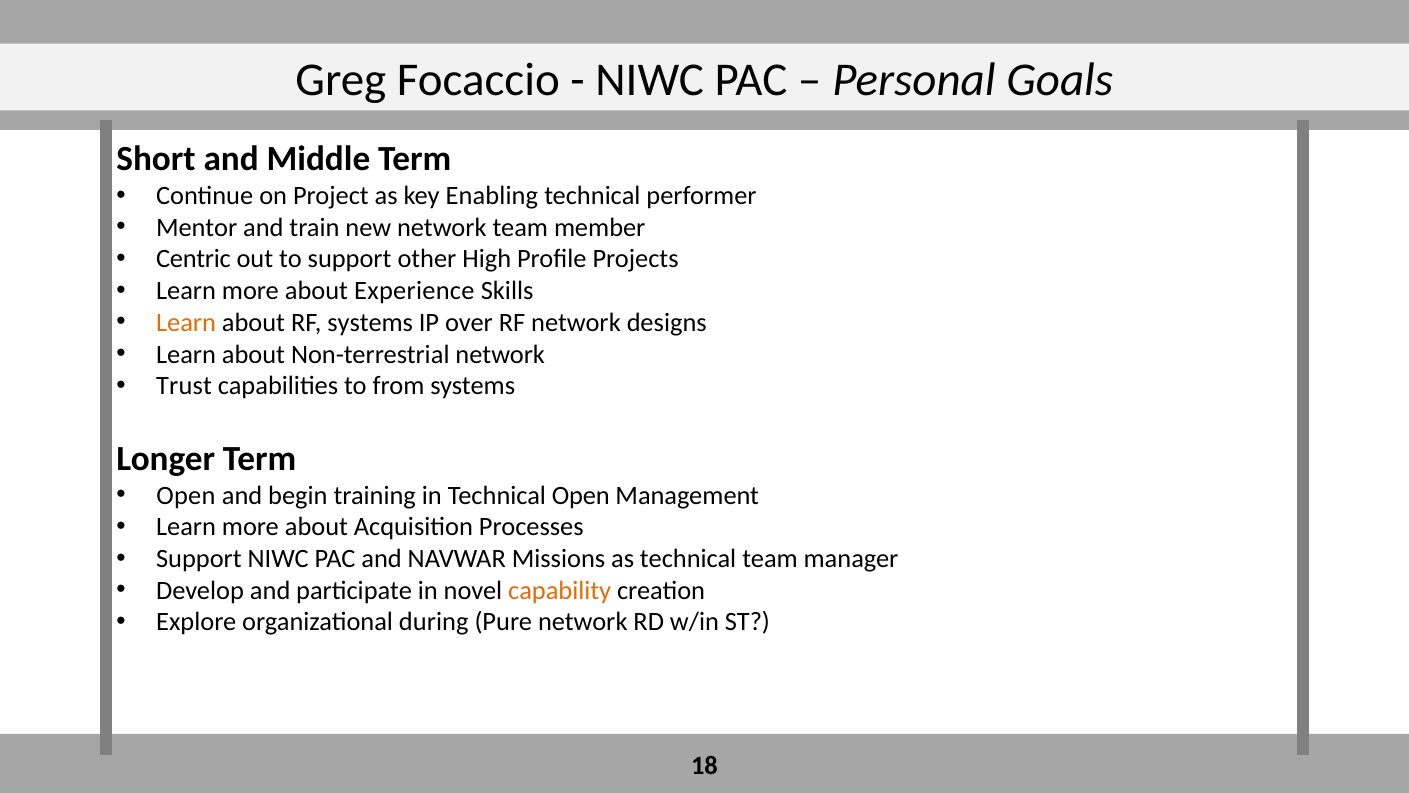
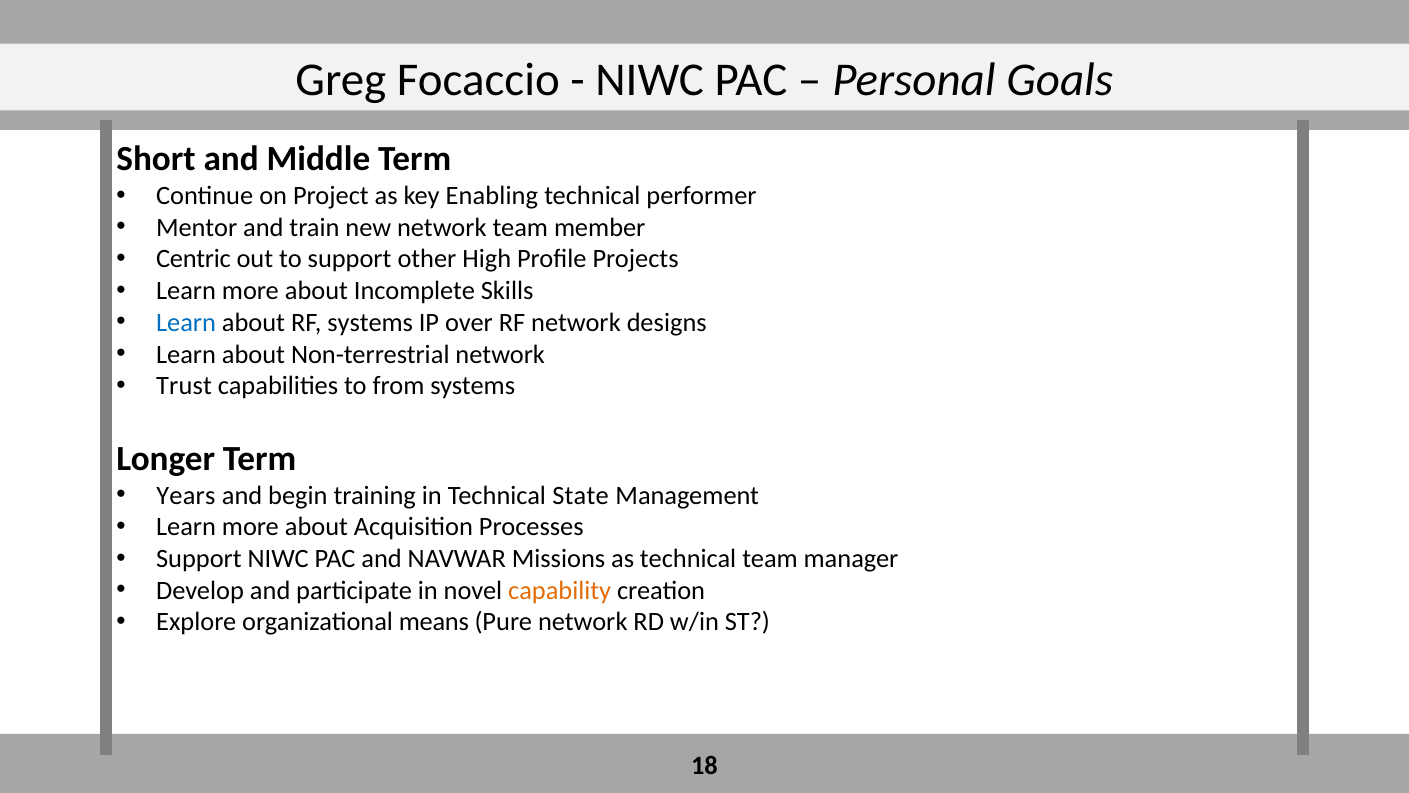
Experience: Experience -> Incomplete (414, 291)
Learn colour: orange -> blue (186, 322)
Open: Open -> Years (186, 495)
Technical Open: Open -> State (581, 495)
during: during -> means (434, 622)
